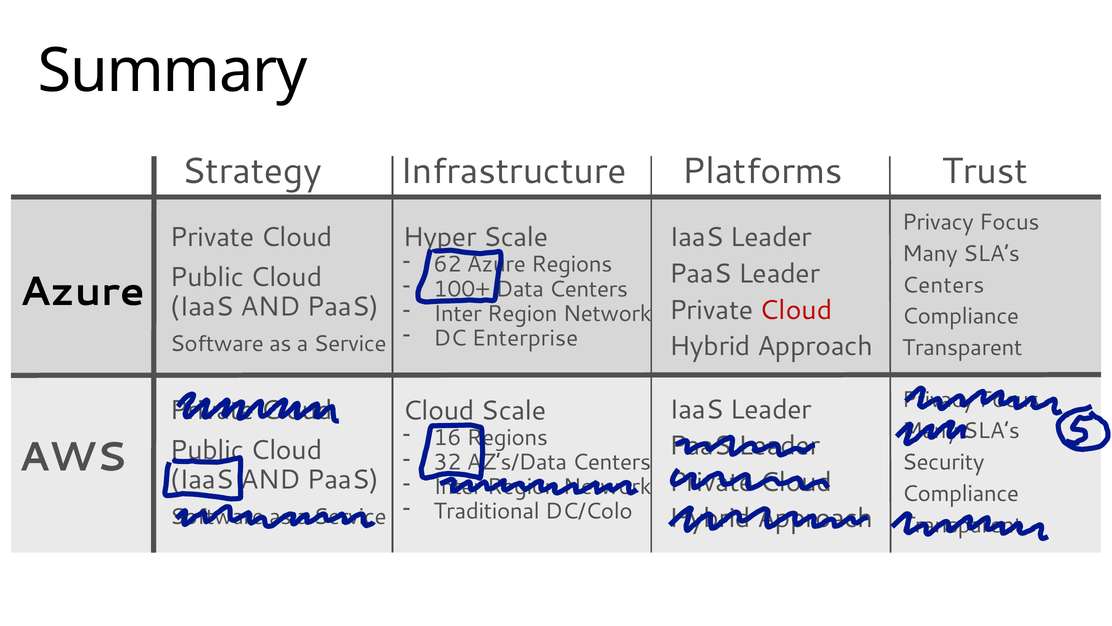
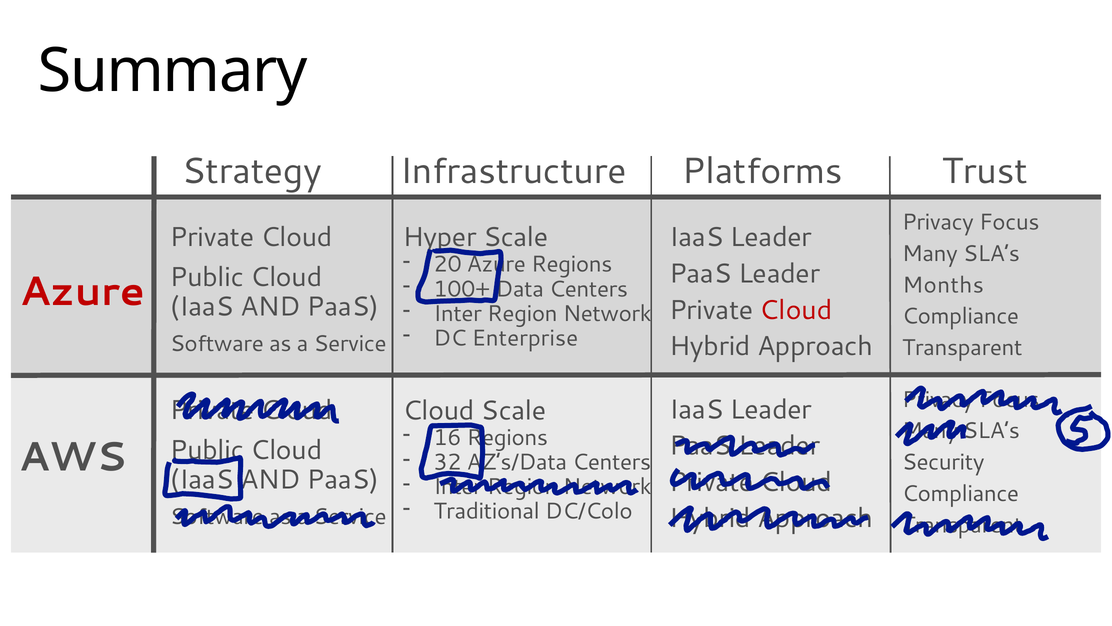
62: 62 -> 20 (448, 264)
Azure colour: black -> red (82, 291)
Centers: Centers -> Months (943, 285)
